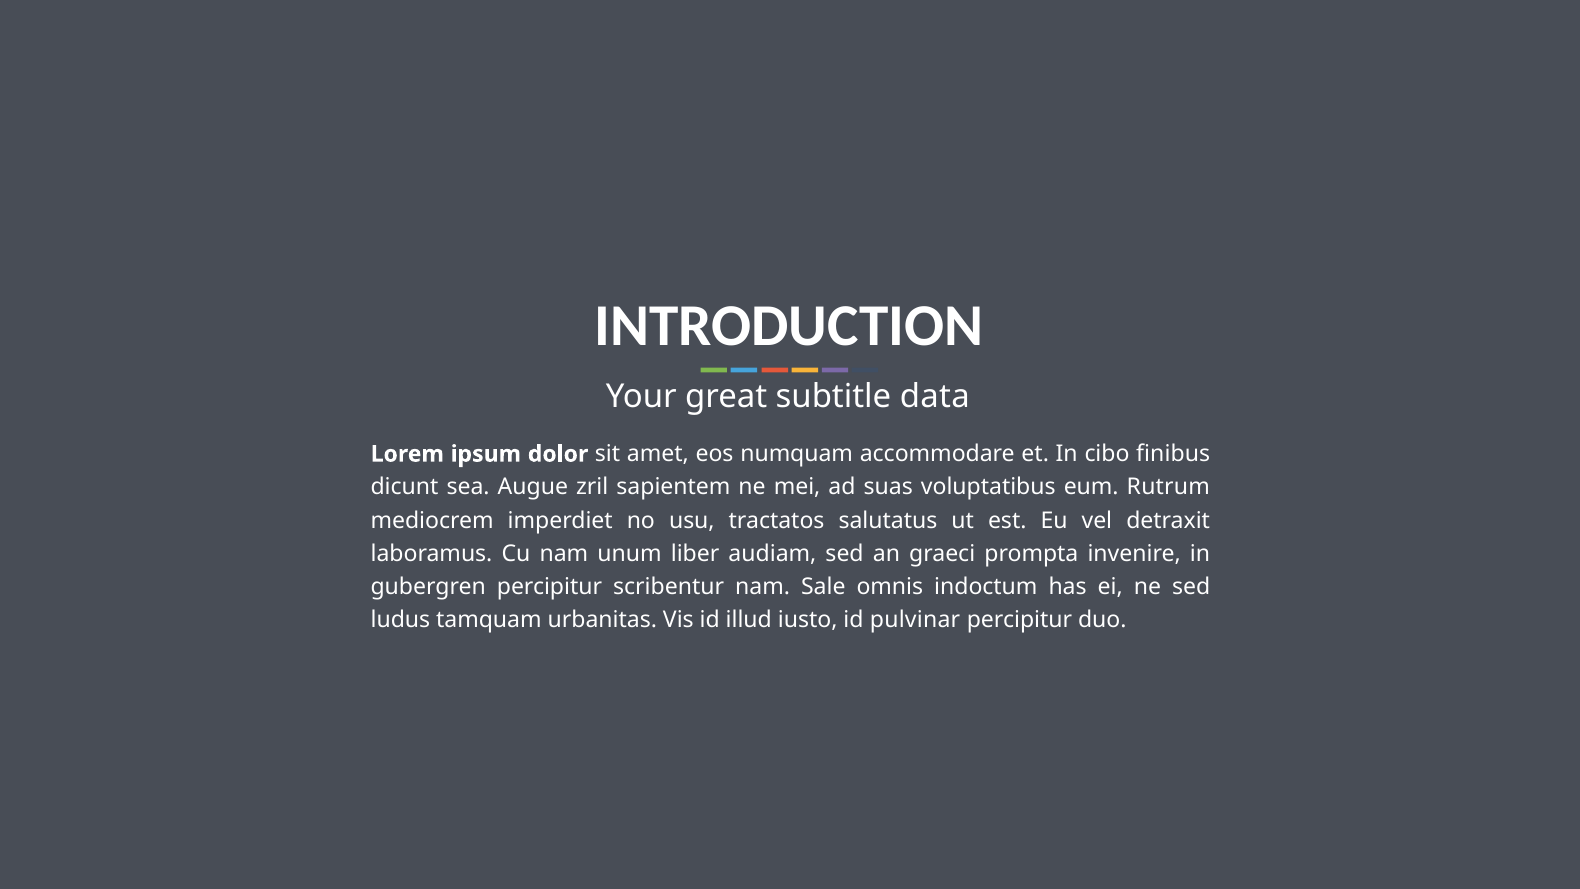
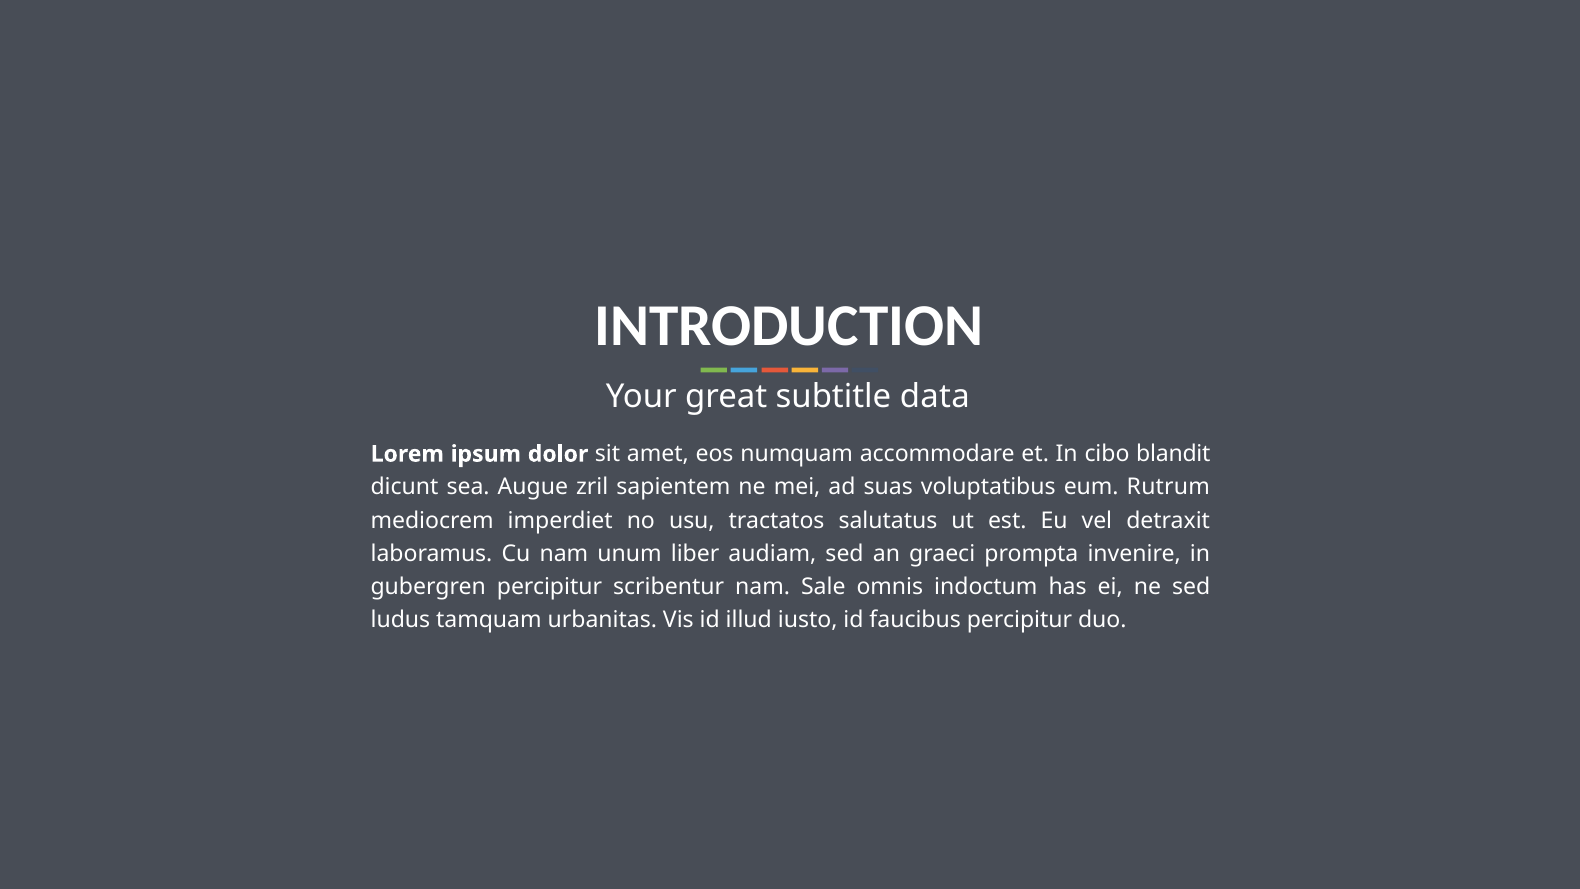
finibus: finibus -> blandit (1173, 454)
pulvinar: pulvinar -> faucibus (915, 620)
